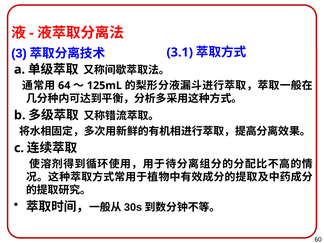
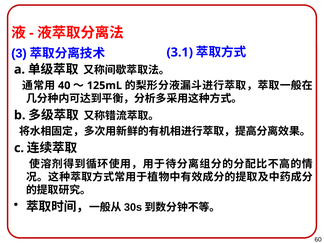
64: 64 -> 40 (64, 86)
